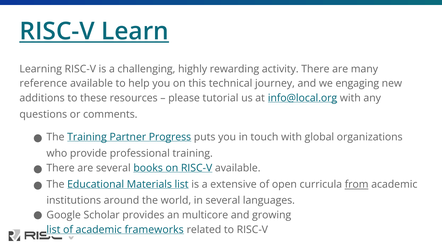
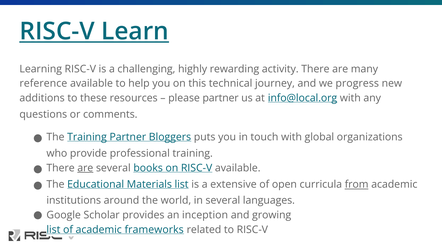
engaging: engaging -> progress (357, 83)
please tutorial: tutorial -> partner (221, 98)
Progress: Progress -> Bloggers (170, 137)
are underline: none -> present (85, 168)
multicore: multicore -> inception (205, 215)
